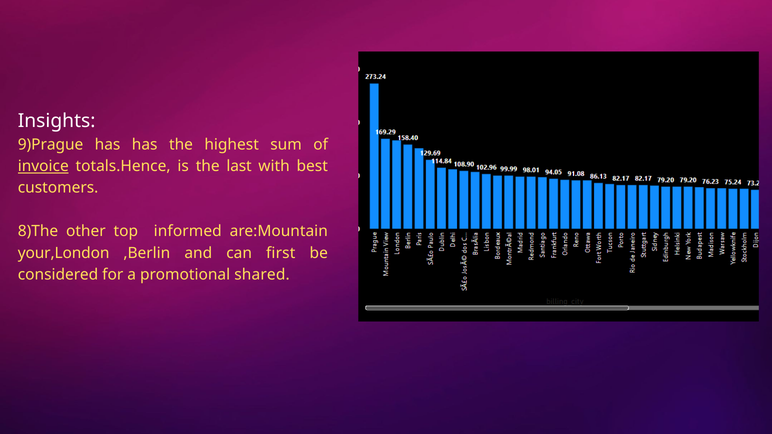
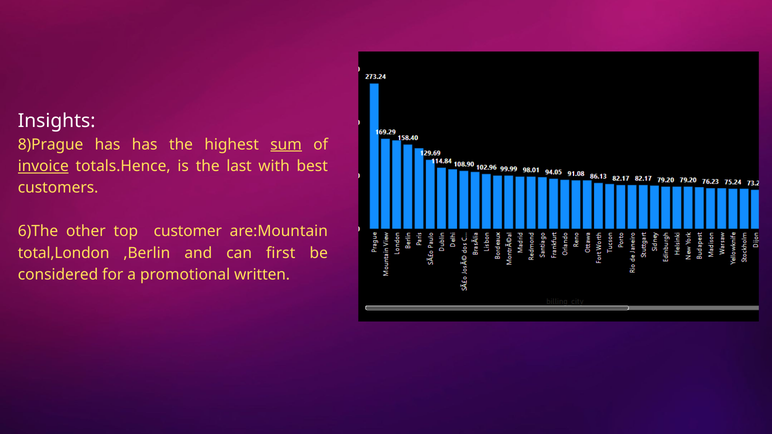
9)Prague: 9)Prague -> 8)Prague (51, 145)
sum underline: none -> present (286, 145)
8)The: 8)The -> 6)The (38, 231)
informed: informed -> customer (188, 231)
your,London: your,London -> total,London (64, 253)
shared: shared -> written (262, 275)
